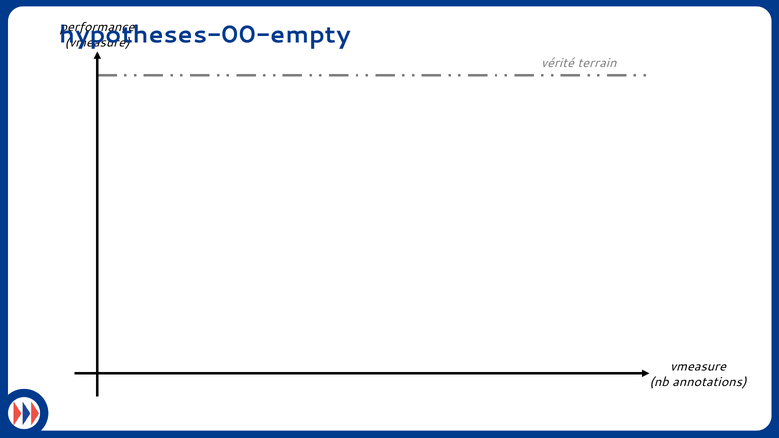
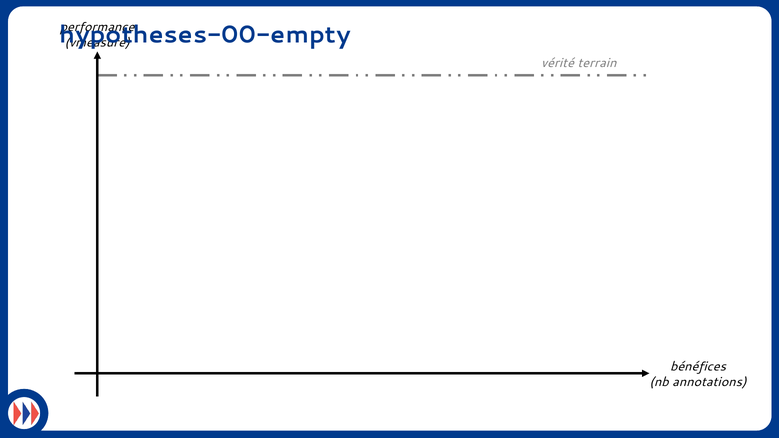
vmeasure: vmeasure -> bénéfices (698, 366)
